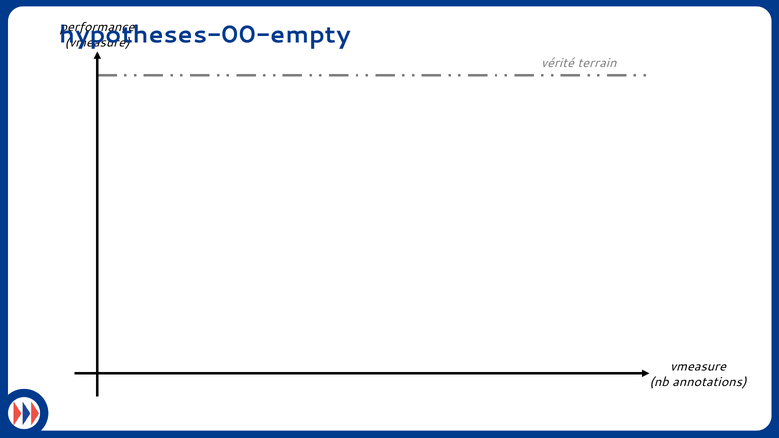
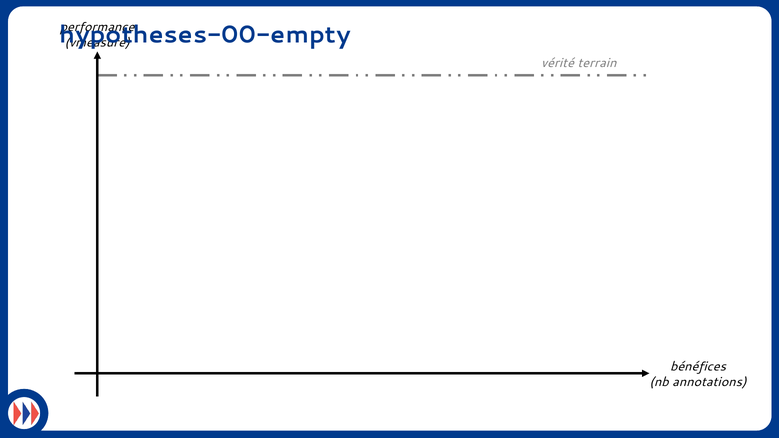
vmeasure: vmeasure -> bénéfices (698, 366)
